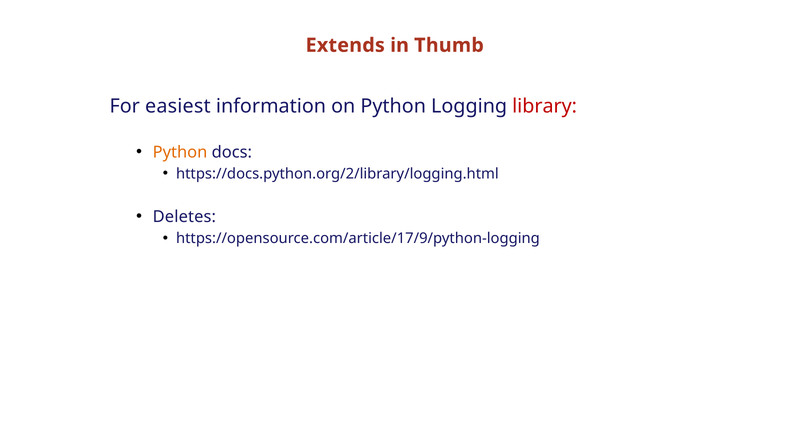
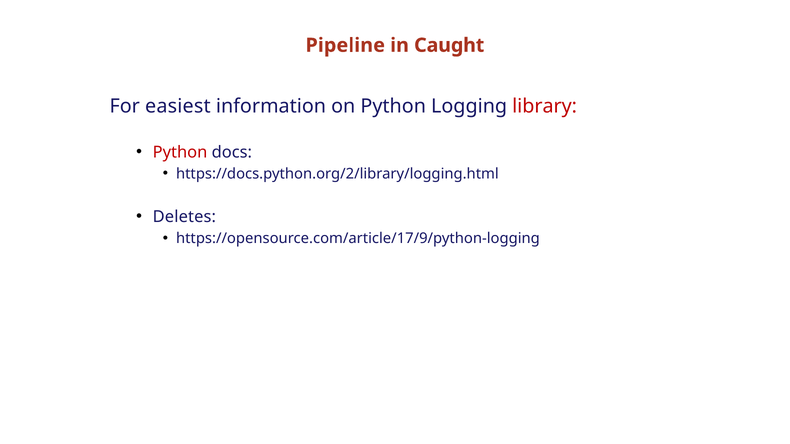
Extends: Extends -> Pipeline (345, 45)
Thumb: Thumb -> Caught (449, 45)
Python colour: orange -> red (180, 152)
